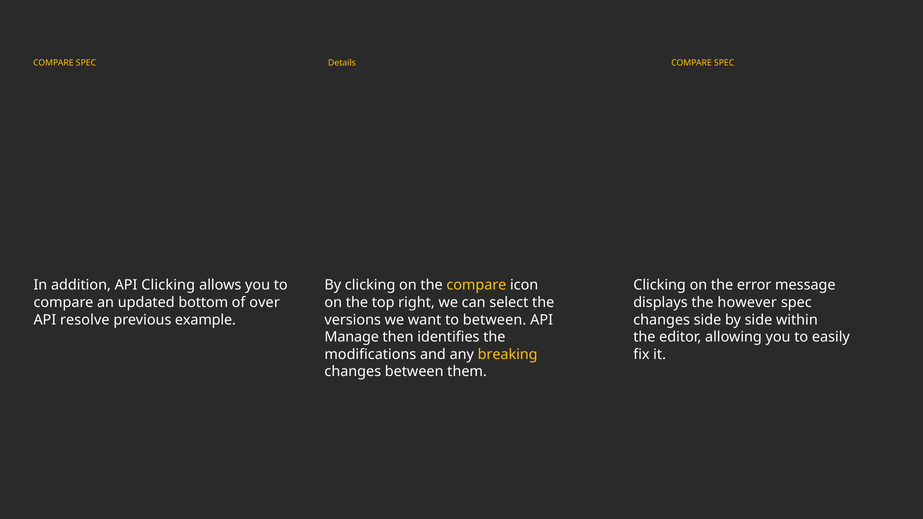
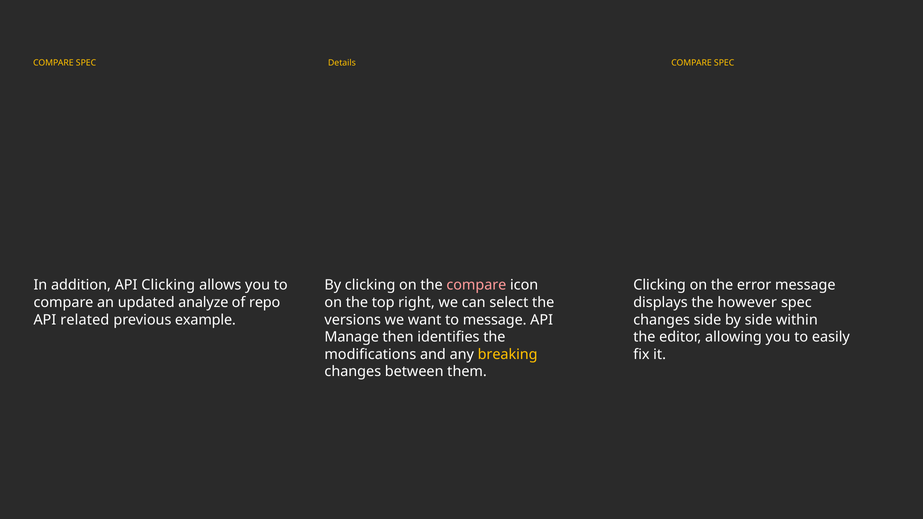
compare colour: yellow -> pink (476, 285)
bottom: bottom -> analyze (203, 303)
over: over -> repo (265, 303)
resolve: resolve -> related (85, 320)
to between: between -> message (495, 320)
